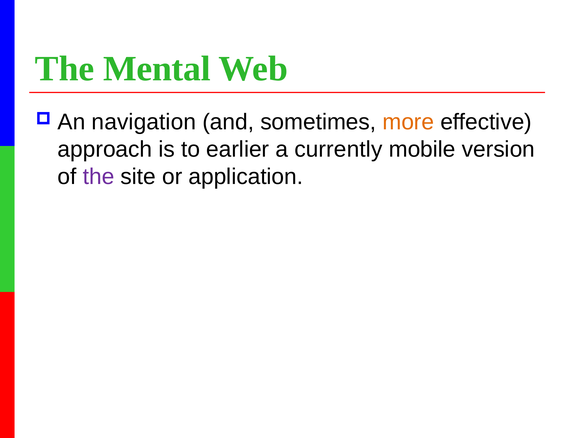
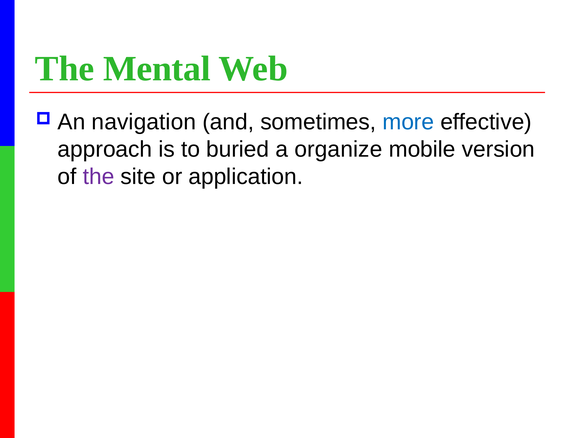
more colour: orange -> blue (408, 122)
earlier: earlier -> buried (238, 149)
currently: currently -> organize (338, 149)
